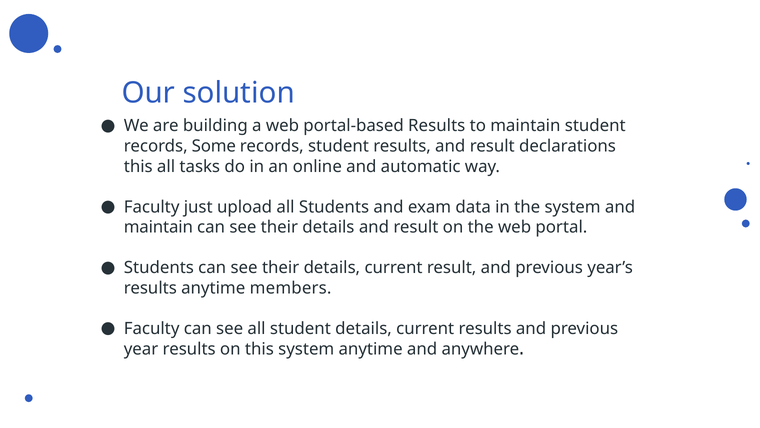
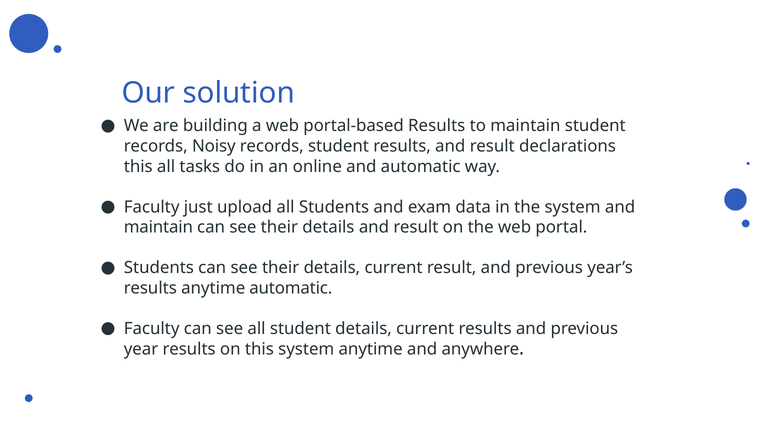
Some: Some -> Noisy (214, 146)
anytime members: members -> automatic (291, 288)
